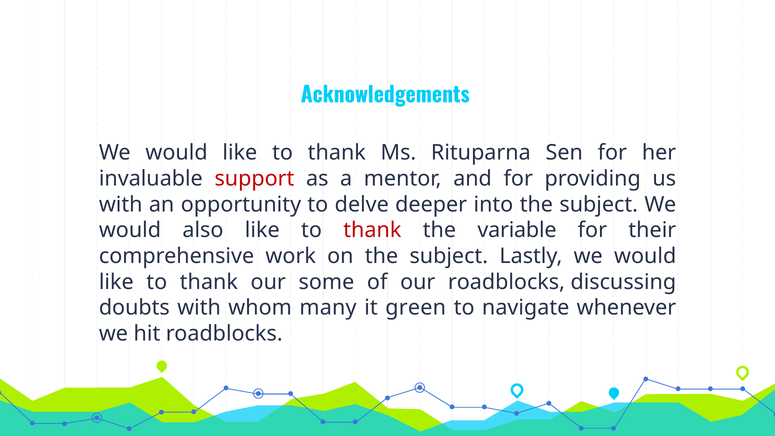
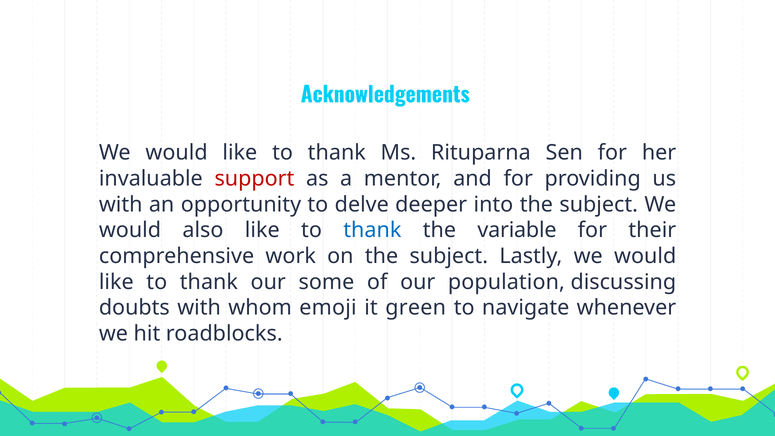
thank colour: red -> blue (372, 230)
our roadblocks: roadblocks -> population (506, 282)
many: many -> emoji (328, 308)
